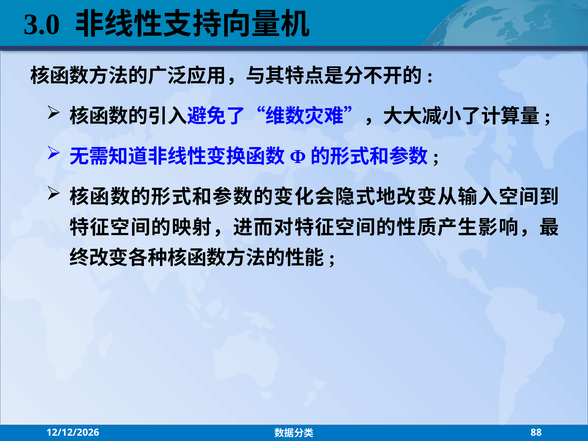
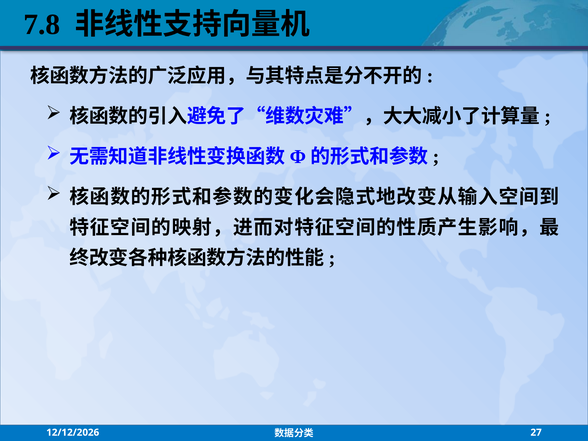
3.0: 3.0 -> 7.8 (42, 24)
88: 88 -> 27 (536, 432)
